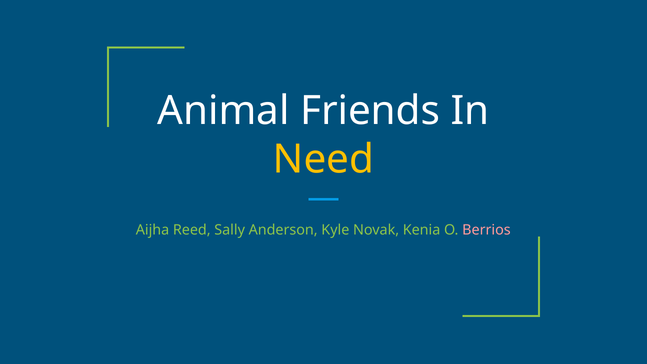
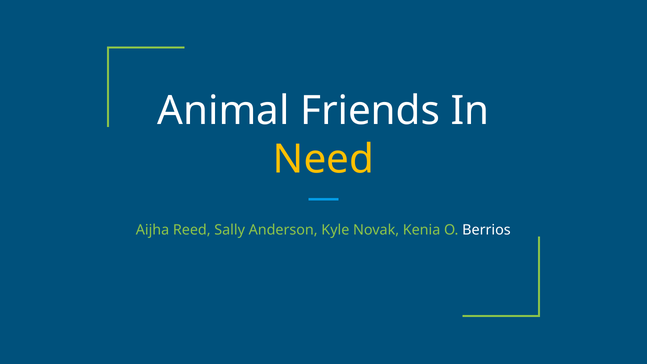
Berrios colour: pink -> white (486, 230)
